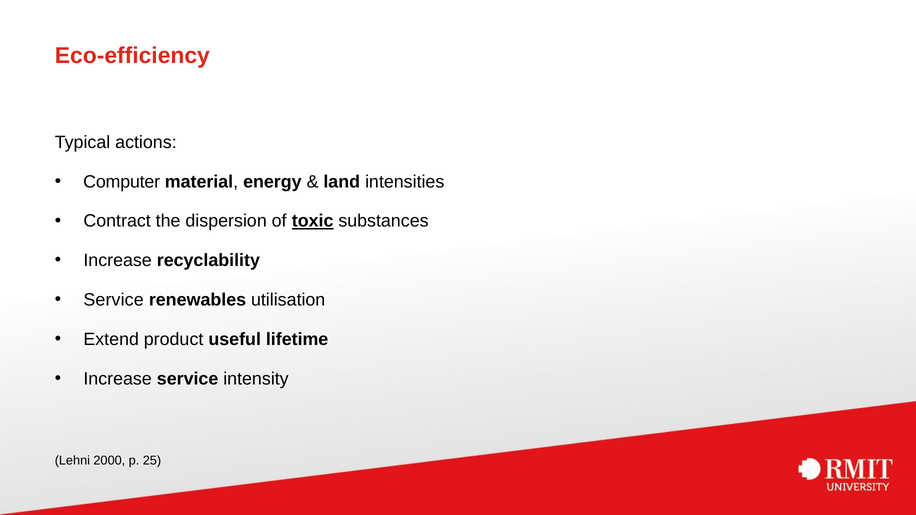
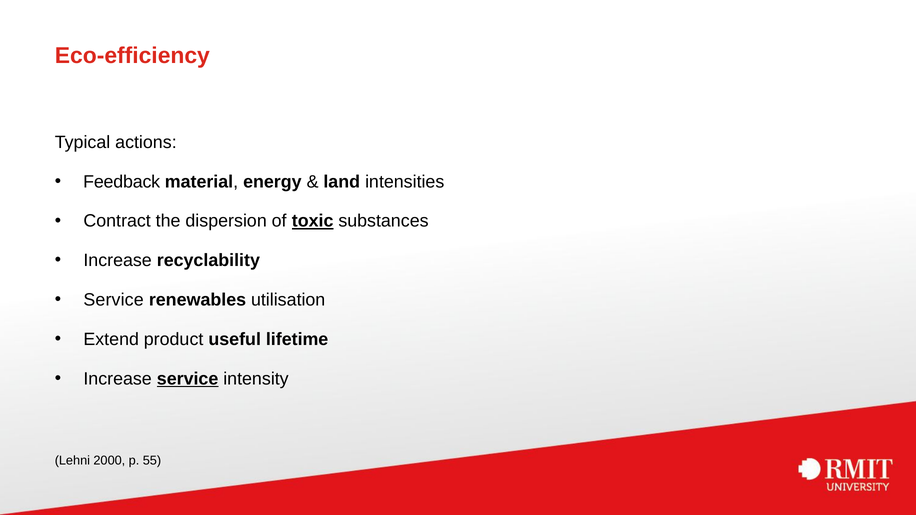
Computer: Computer -> Feedback (122, 182)
service underline: none -> present (188, 379)
25: 25 -> 55 (152, 461)
